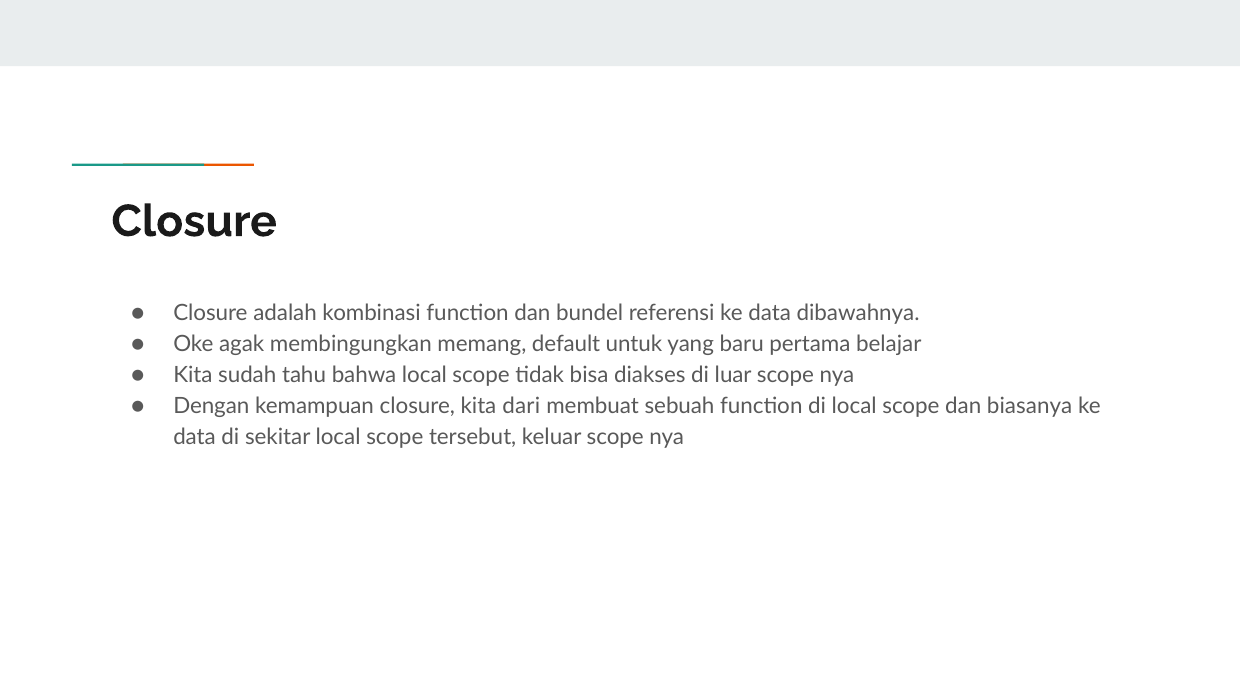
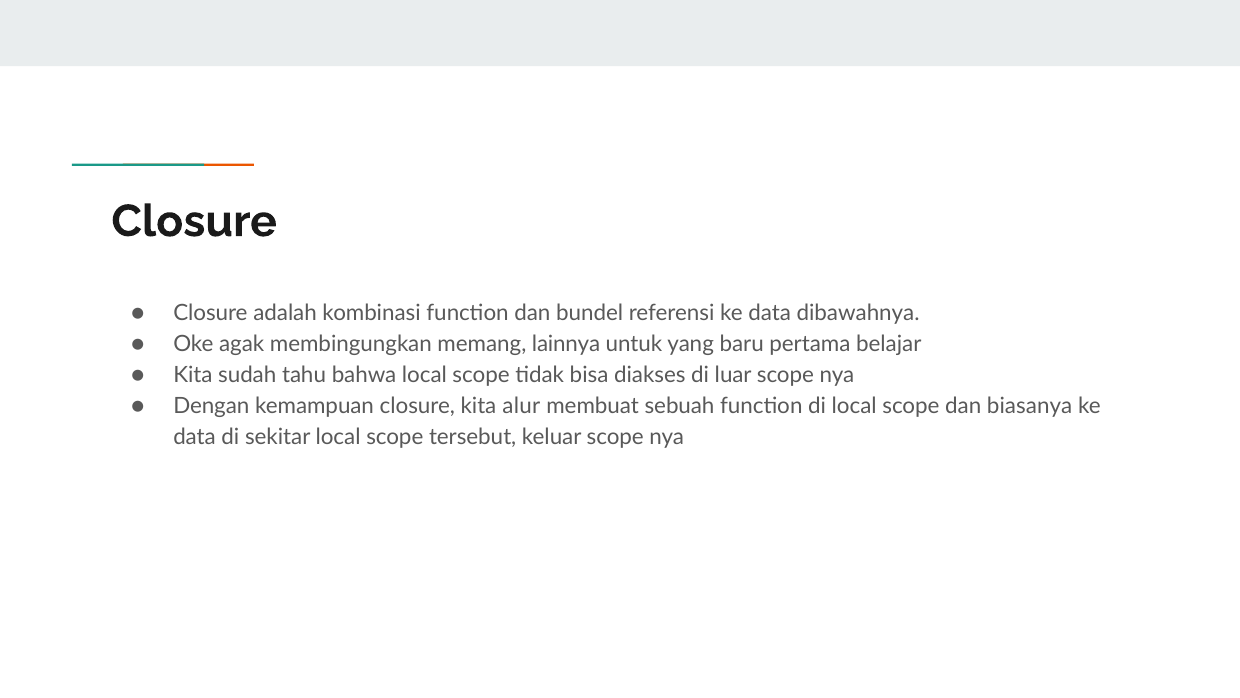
default: default -> lainnya (566, 344)
dari: dari -> alur (521, 406)
